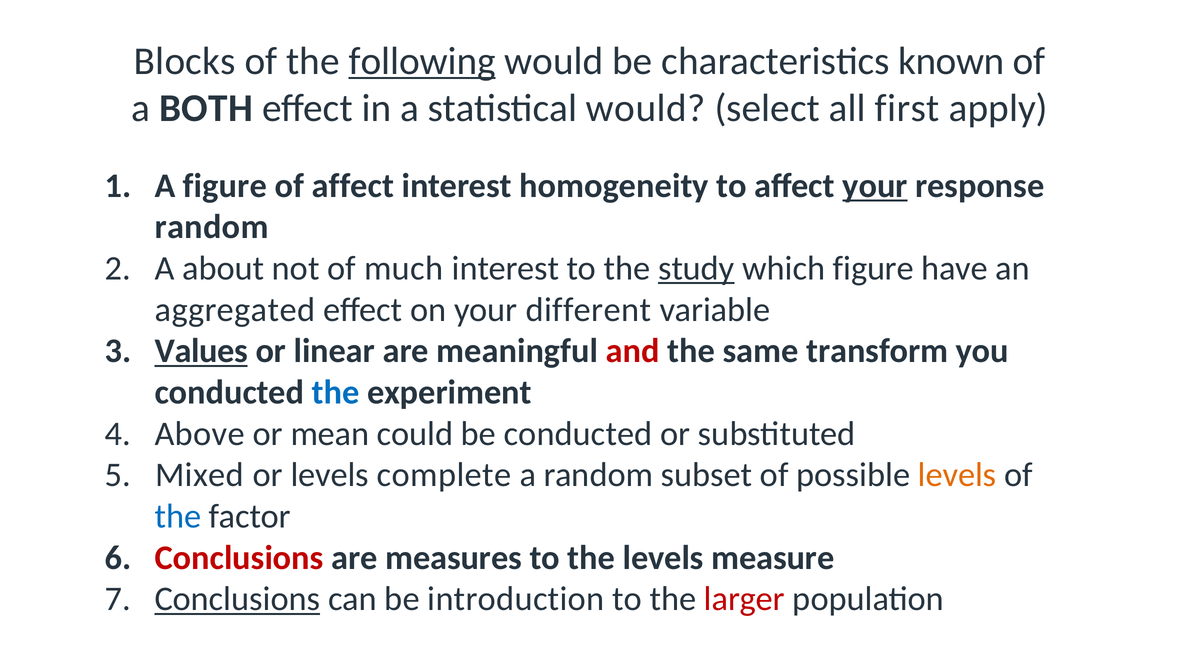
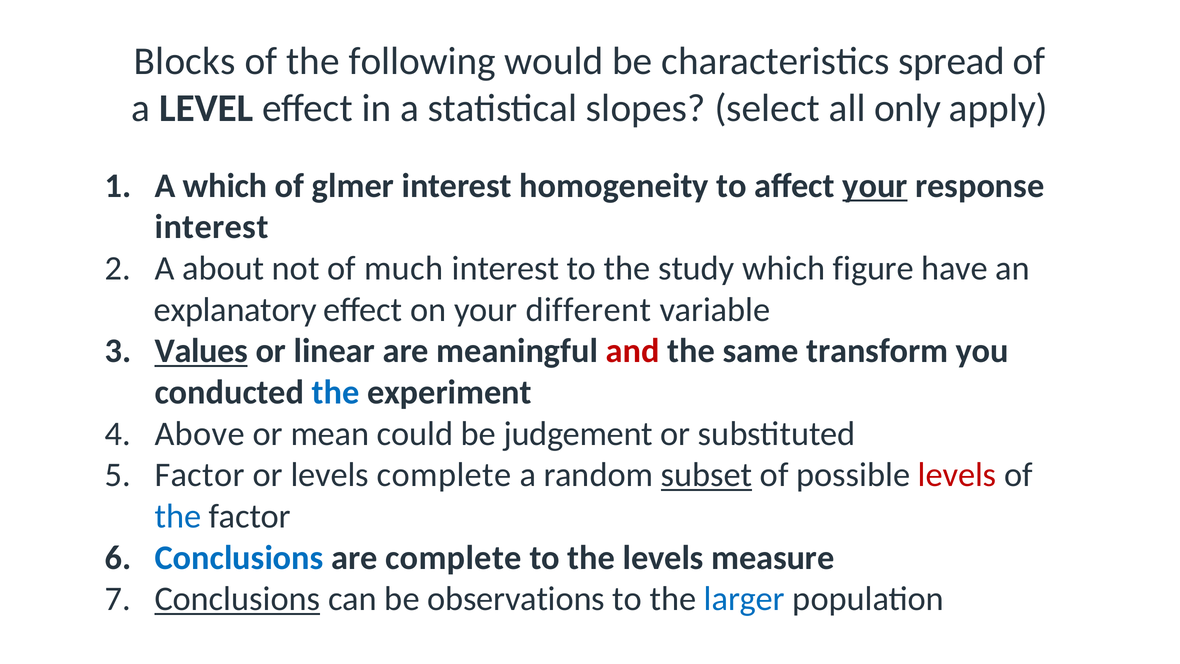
following underline: present -> none (422, 61)
known: known -> spread (951, 61)
BOTH: BOTH -> LEVEL (206, 108)
statistical would: would -> slopes (646, 108)
first: first -> only (908, 108)
A figure: figure -> which (225, 186)
of affect: affect -> glmer (353, 186)
random: random -> interest (212, 227)
study underline: present -> none (696, 268)
aggregated: aggregated -> explanatory (235, 310)
be conducted: conducted -> judgement (578, 434)
Mixed: Mixed -> Factor (200, 475)
subset underline: none -> present (707, 475)
levels colour: orange -> red (957, 475)
Conclusions colour: red -> blue (239, 558)
are measures: measures -> complete (453, 558)
introduction: introduction -> observations (516, 599)
larger colour: red -> blue (744, 599)
